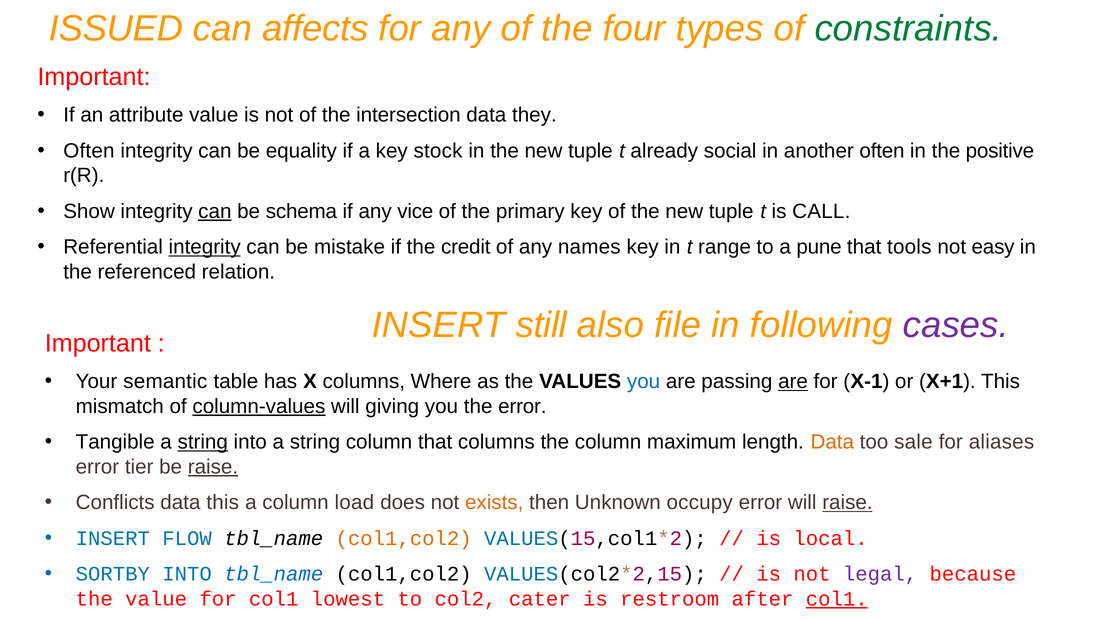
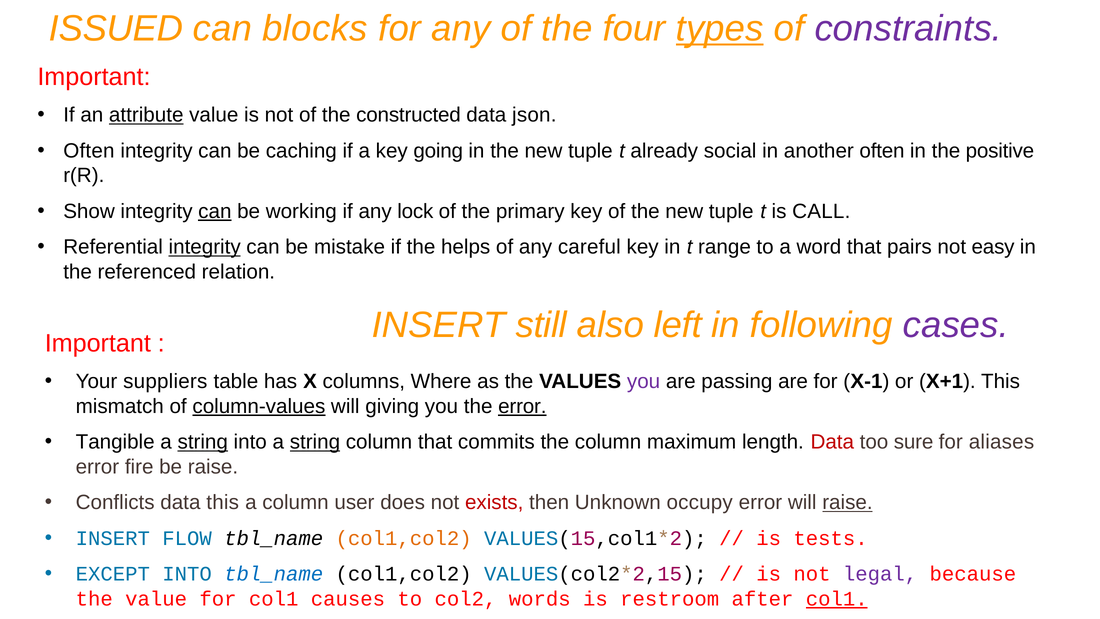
affects: affects -> blocks (315, 29)
types underline: none -> present (720, 29)
constraints colour: green -> purple (908, 29)
attribute underline: none -> present (146, 115)
intersection: intersection -> constructed (409, 115)
they: they -> json (534, 115)
equality: equality -> caching (301, 151)
stock: stock -> going (438, 151)
schema: schema -> working (301, 211)
vice: vice -> lock (415, 211)
credit: credit -> helps (466, 247)
names: names -> careful (589, 247)
pune: pune -> word (819, 247)
tools: tools -> pairs (909, 247)
file: file -> left (678, 325)
semantic: semantic -> suppliers (165, 381)
you colour: blue -> purple (644, 381)
are underline: present -> none (793, 381)
error underline: none -> present (522, 406)
string underline: none -> present (315, 442)
that columns: columns -> commits (496, 442)
Data colour: orange -> red (832, 442)
sale: sale -> sure (914, 442)
tier: tier -> fire (139, 467)
raise underline: present -> none (213, 467)
load: load -> user (354, 502)
exists colour: orange -> red (494, 502)
local: local -> tests (831, 538)
SORTBY: SORTBY -> EXCEPT (113, 574)
lowest: lowest -> causes (348, 599)
cater: cater -> words (540, 599)
